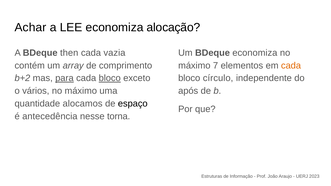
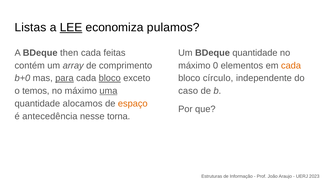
Achar: Achar -> Listas (30, 27)
LEE underline: none -> present (71, 27)
alocação: alocação -> pulamos (173, 27)
vazia: vazia -> feitas (115, 53)
BDeque economiza: economiza -> quantidade (255, 53)
7: 7 -> 0 (216, 66)
b+2: b+2 -> b+0 (22, 78)
vários: vários -> temos (36, 91)
uma underline: none -> present (108, 91)
após: após -> caso (188, 91)
espaço colour: black -> orange (133, 104)
